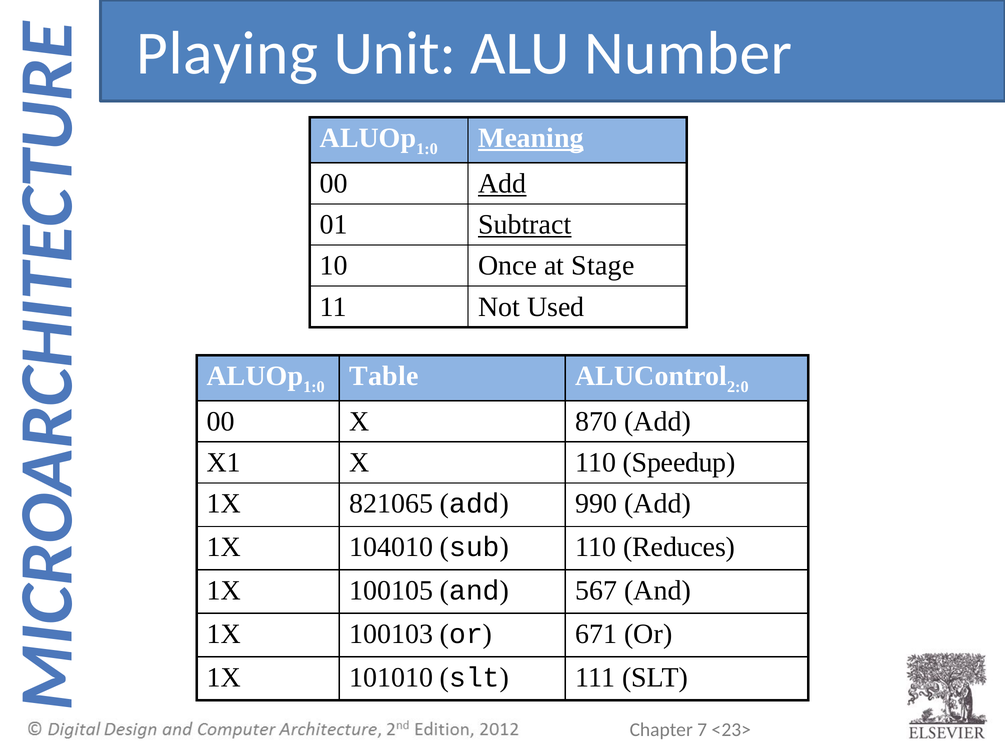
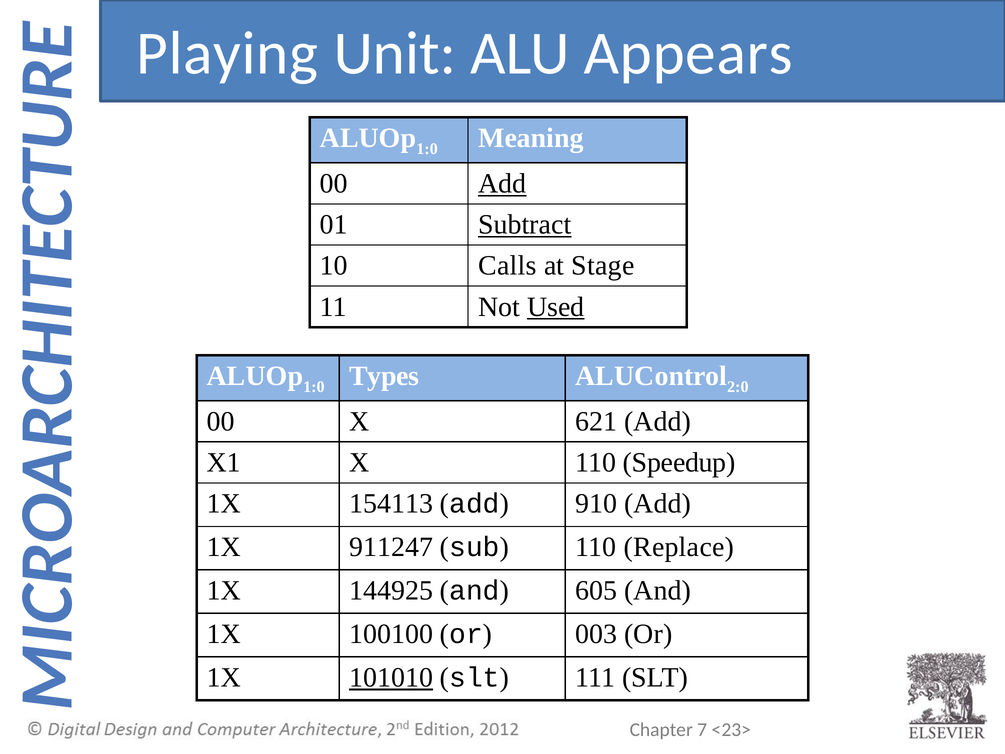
Number: Number -> Appears (688, 54)
Meaning underline: present -> none (531, 138)
Once: Once -> Calls (508, 266)
Used underline: none -> present (556, 307)
Table: Table -> Types (384, 376)
870: 870 -> 621 (596, 421)
821065: 821065 -> 154113 (391, 504)
990: 990 -> 910 (596, 504)
104010: 104010 -> 911247 (391, 547)
Reduces: Reduces -> Replace (679, 547)
100105: 100105 -> 144925 (391, 590)
567: 567 -> 605 (596, 590)
100103: 100103 -> 100100 (391, 634)
671: 671 -> 003 (596, 634)
101010 underline: none -> present (391, 677)
